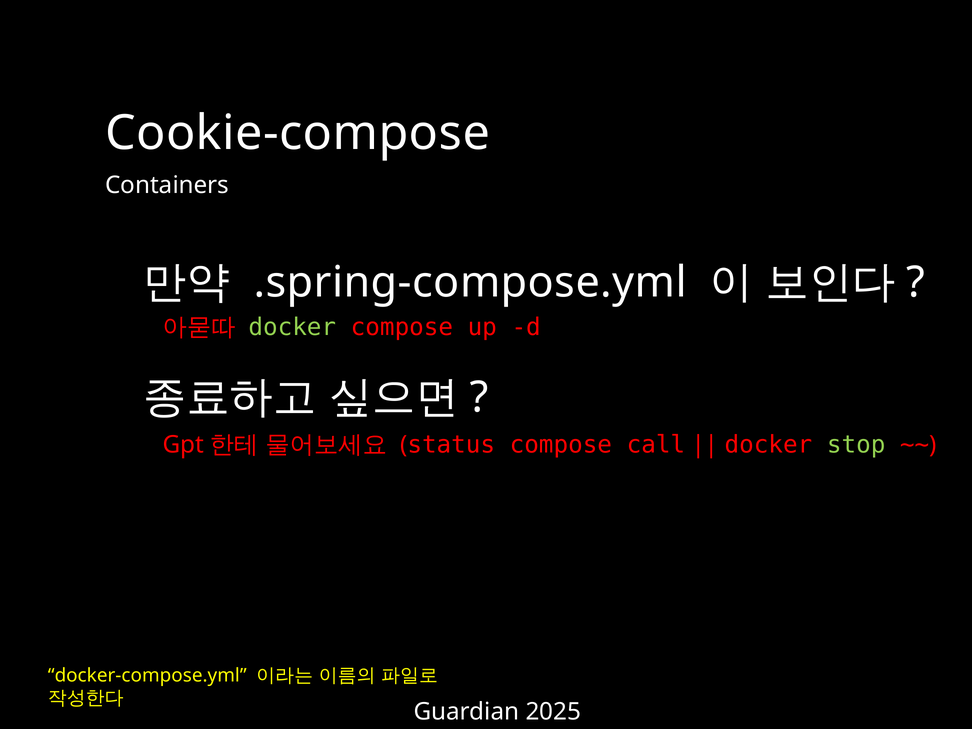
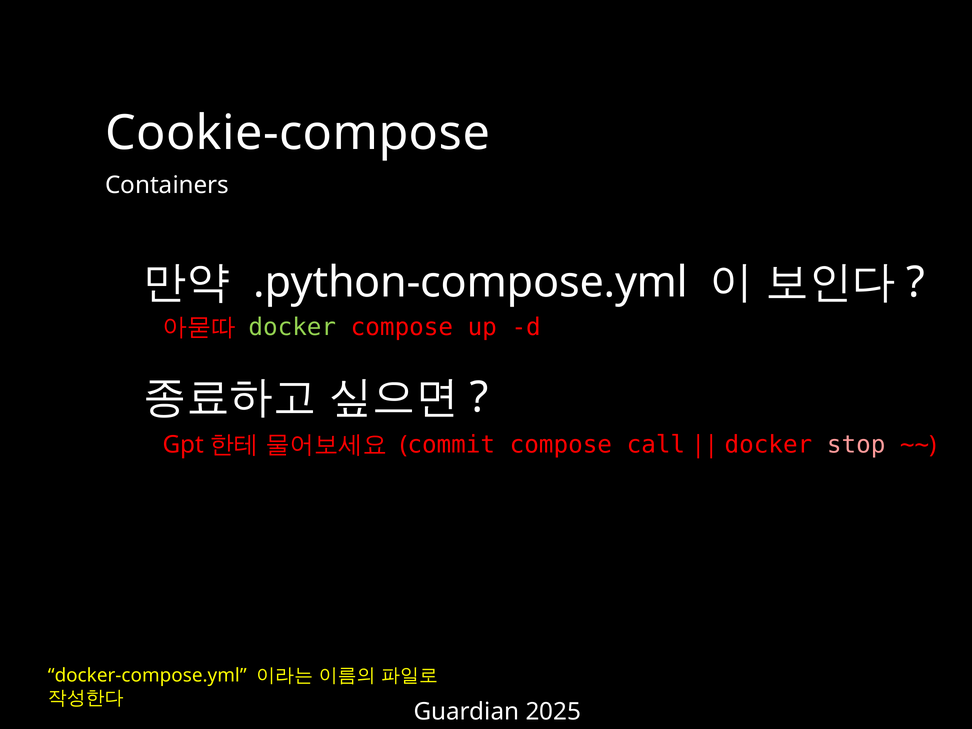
.spring-compose.yml: .spring-compose.yml -> .python-compose.yml (471, 282)
status: status -> commit (451, 445)
stop colour: light green -> pink (856, 445)
